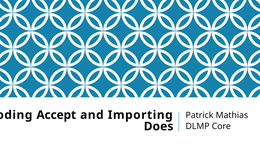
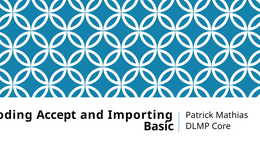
Does: Does -> Basic (159, 127)
